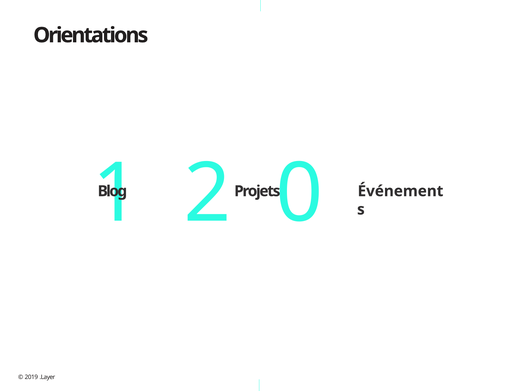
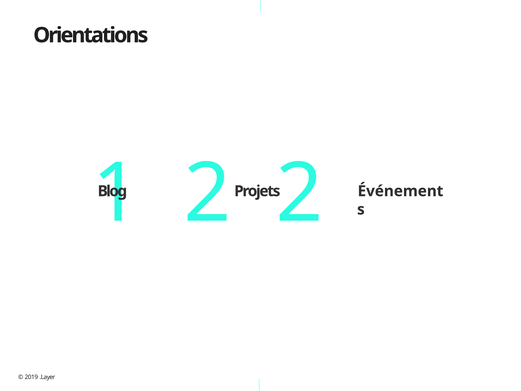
2 0: 0 -> 2 (299, 193)
